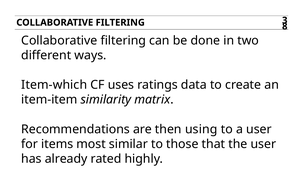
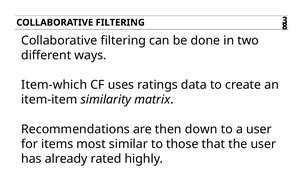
using: using -> down (201, 129)
